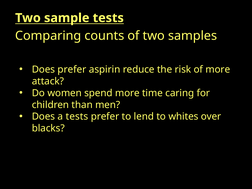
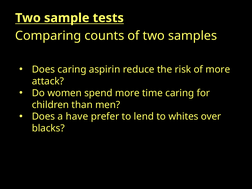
Does prefer: prefer -> caring (72, 69)
a tests: tests -> have (77, 117)
